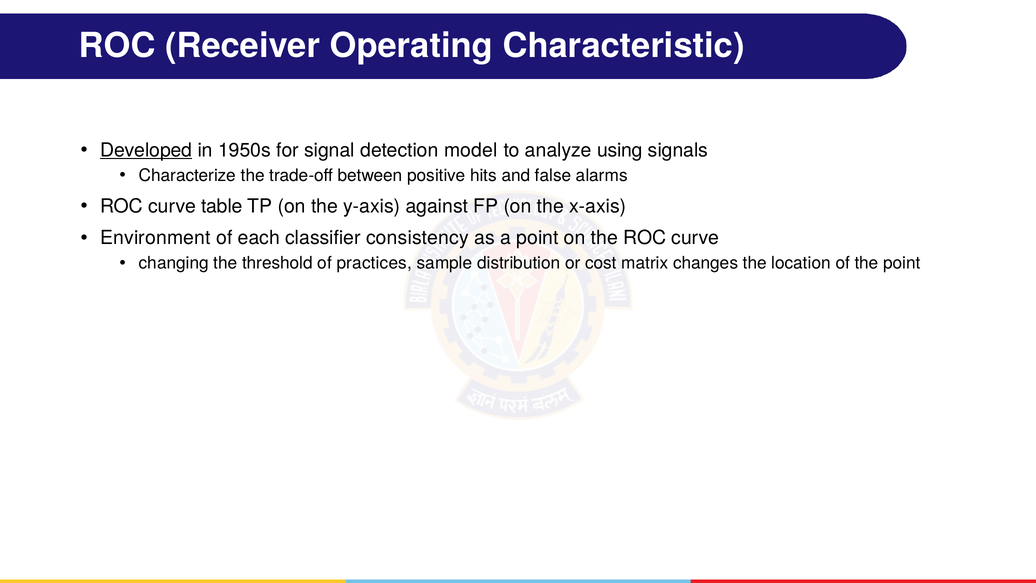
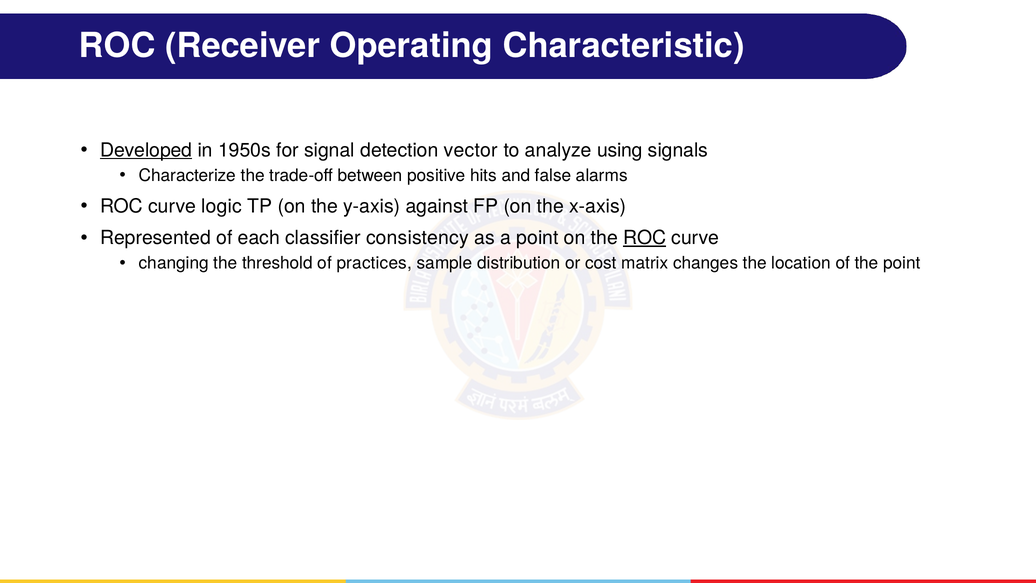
model: model -> vector (471, 150)
table: table -> logic (222, 206)
Environment: Environment -> Represented (155, 238)
ROC underline: none -> present (645, 238)
